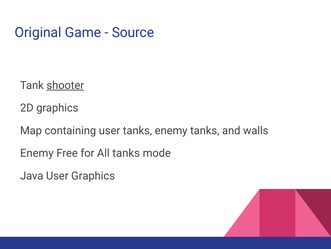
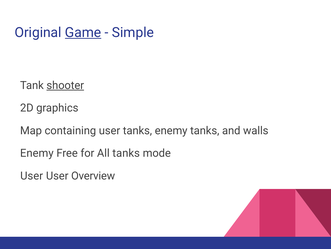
Game underline: none -> present (83, 32)
Source: Source -> Simple (133, 32)
Java: Java -> User (32, 175)
User Graphics: Graphics -> Overview (93, 175)
